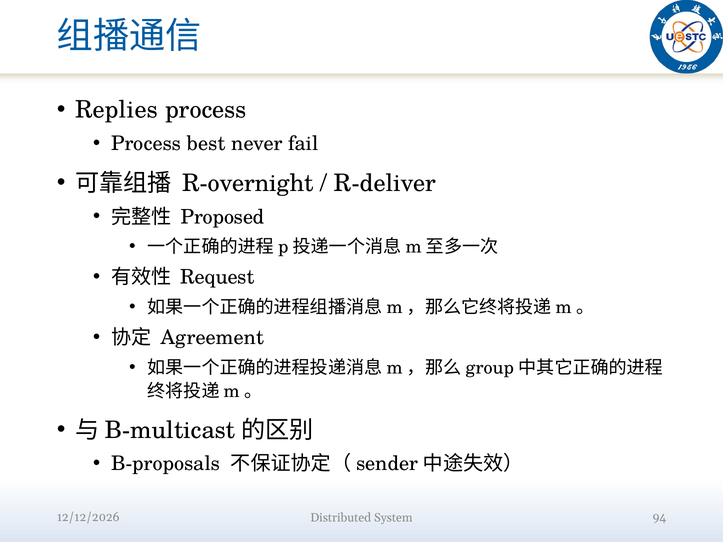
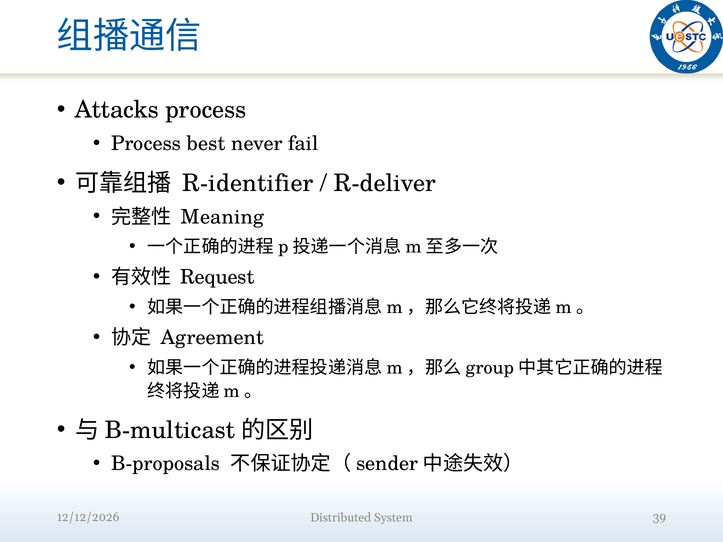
Replies: Replies -> Attacks (117, 110)
R-overnight: R-overnight -> R-identifier (248, 183)
Proposed: Proposed -> Meaning (222, 217)
94: 94 -> 39 (659, 517)
